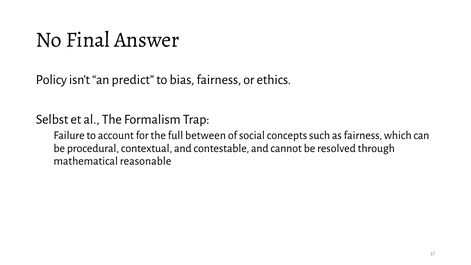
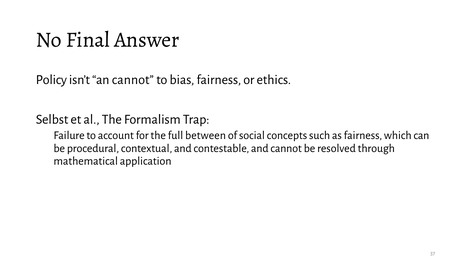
an predict: predict -> cannot (133, 80)
reasonable: reasonable -> application (146, 161)
